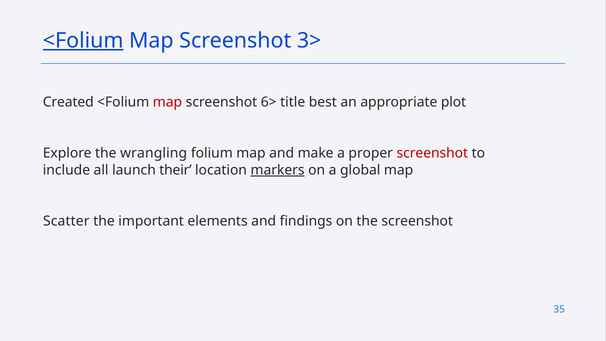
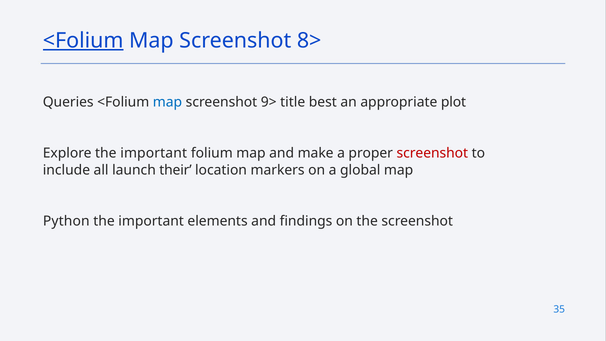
3>: 3> -> 8> (309, 40)
Created: Created -> Queries (68, 102)
map colour: red -> blue (168, 102)
6>: 6> -> 9> (269, 102)
Explore the wrangling: wrangling -> important (154, 153)
markers underline: present -> none (278, 170)
Scatter: Scatter -> Python (66, 221)
